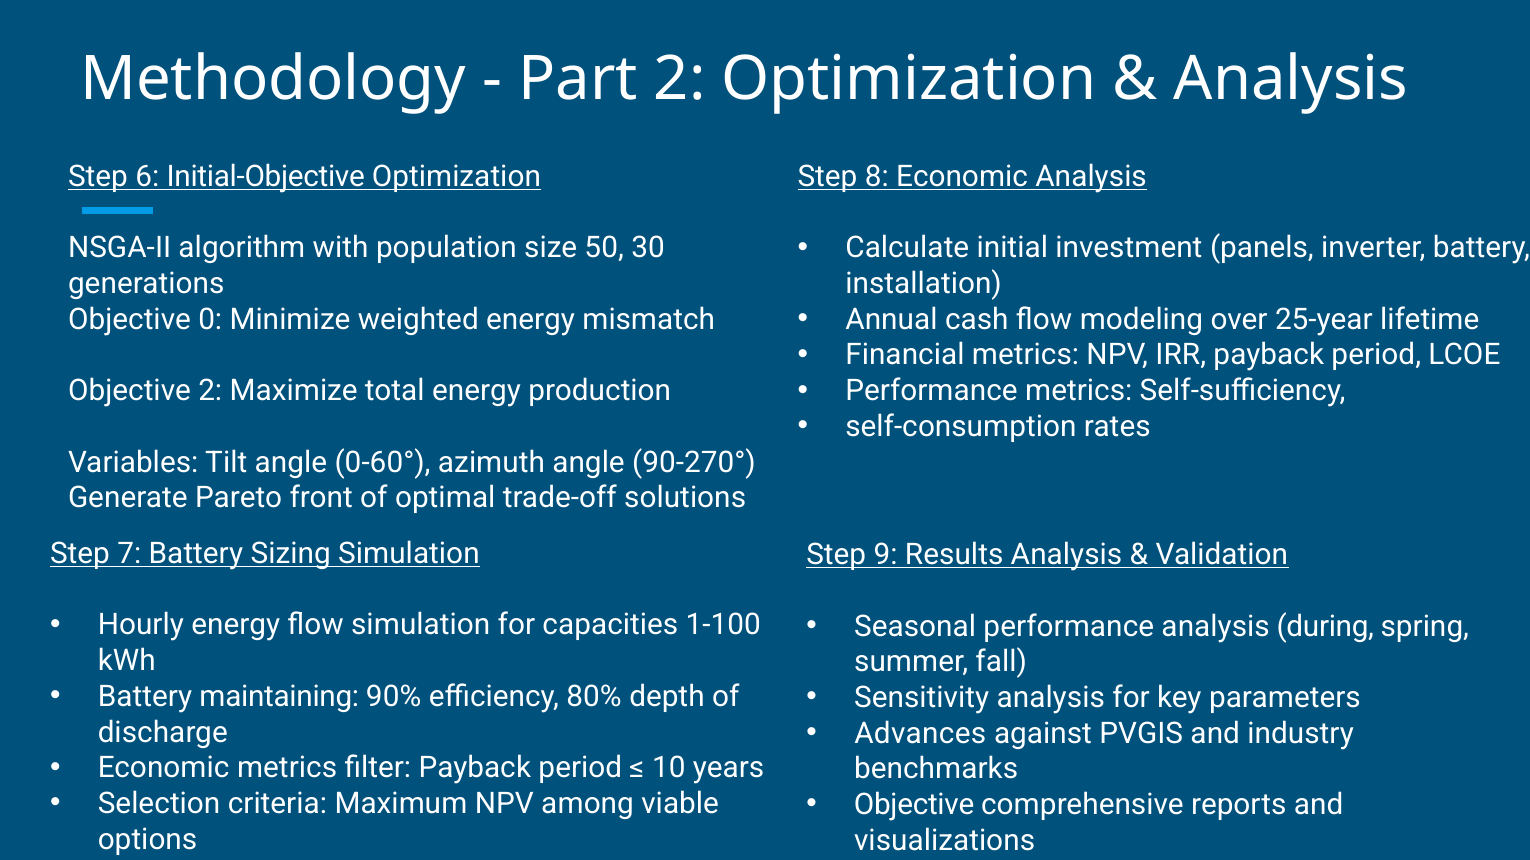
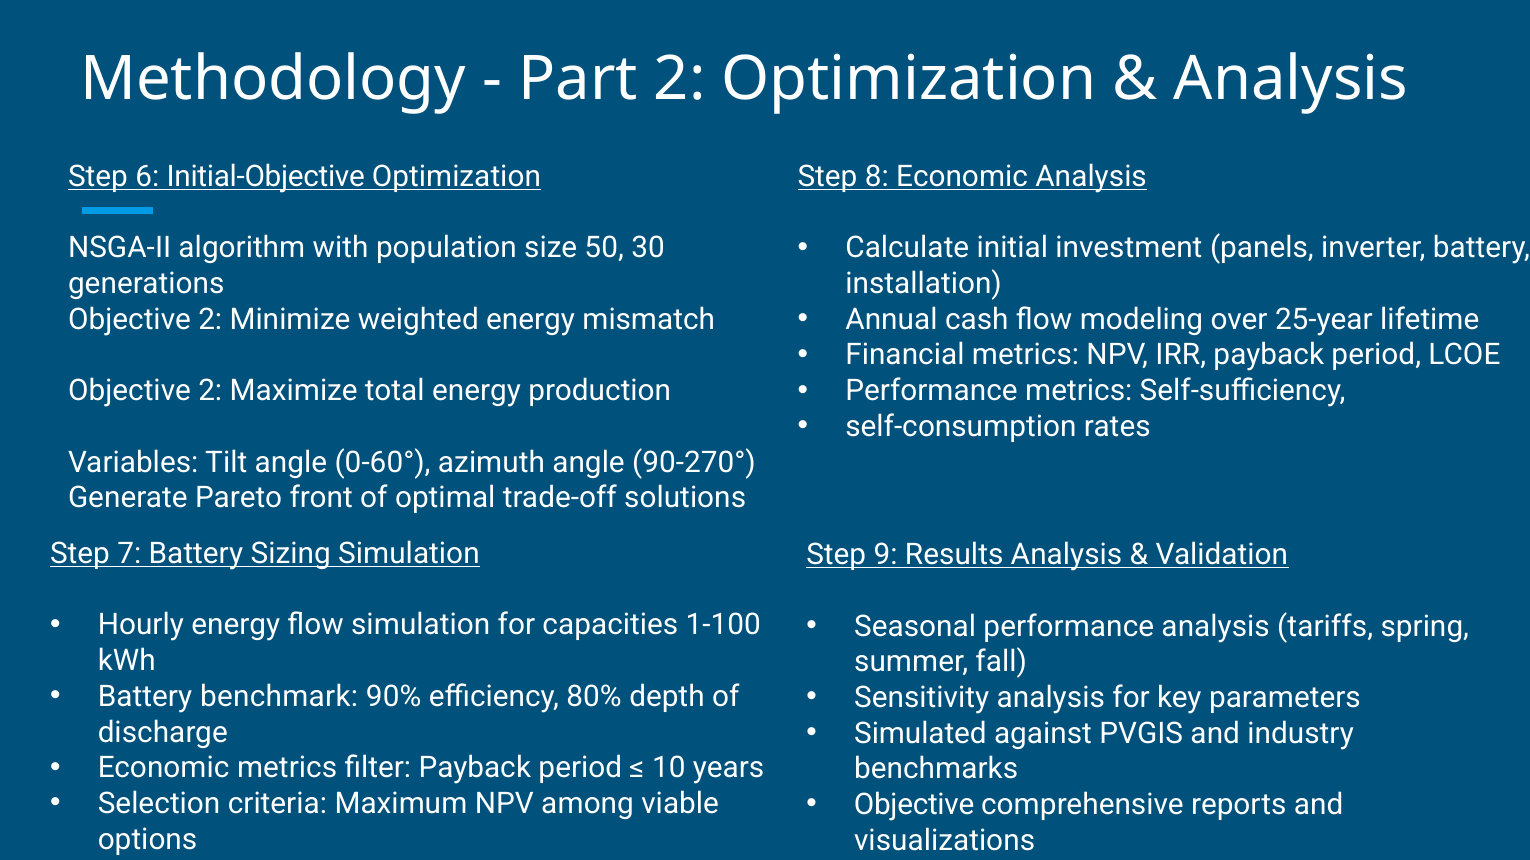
0: 0 -> 2 (210, 320)
during: during -> tariffs (1325, 627)
maintaining: maintaining -> benchmark (279, 697)
Advances: Advances -> Simulated (920, 734)
